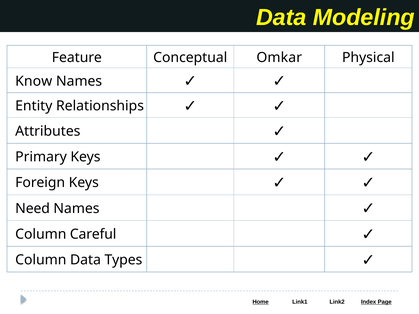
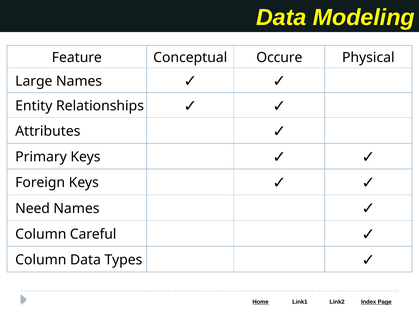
Omkar: Omkar -> Occure (279, 57)
Know: Know -> Large (34, 81)
